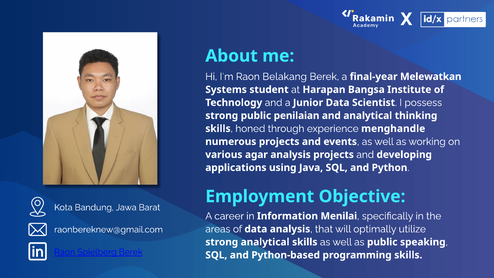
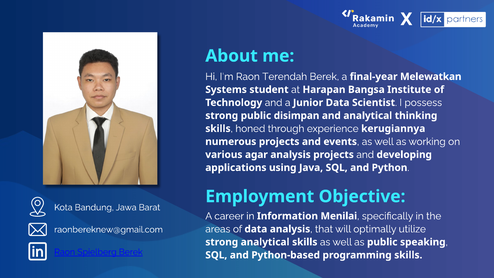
Belakang: Belakang -> Terendah (285, 77)
penilaian: penilaian -> disimpan (297, 116)
menghandle: menghandle -> kerugiannya (393, 129)
